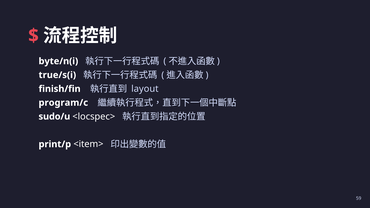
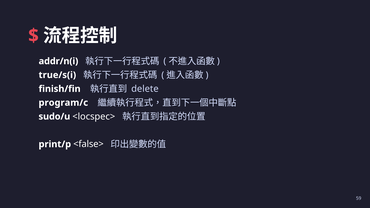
byte/n(i: byte/n(i -> addr/n(i (58, 61)
layout: layout -> delete (145, 89)
<item>: <item> -> <false> (88, 144)
